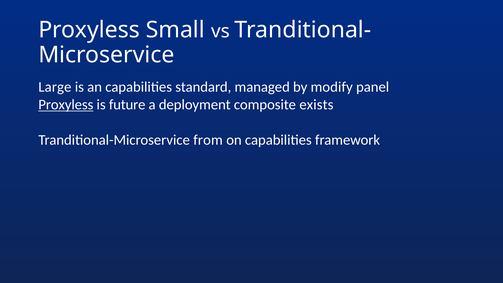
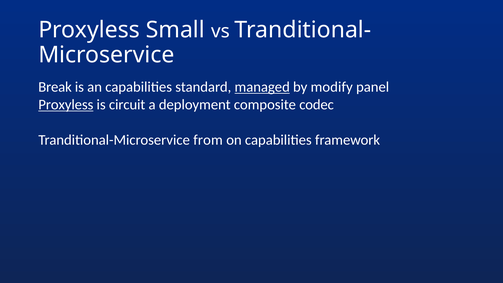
Large: Large -> Break (55, 87)
managed underline: none -> present (262, 87)
future: future -> circuit (127, 105)
exists: exists -> codec (317, 105)
